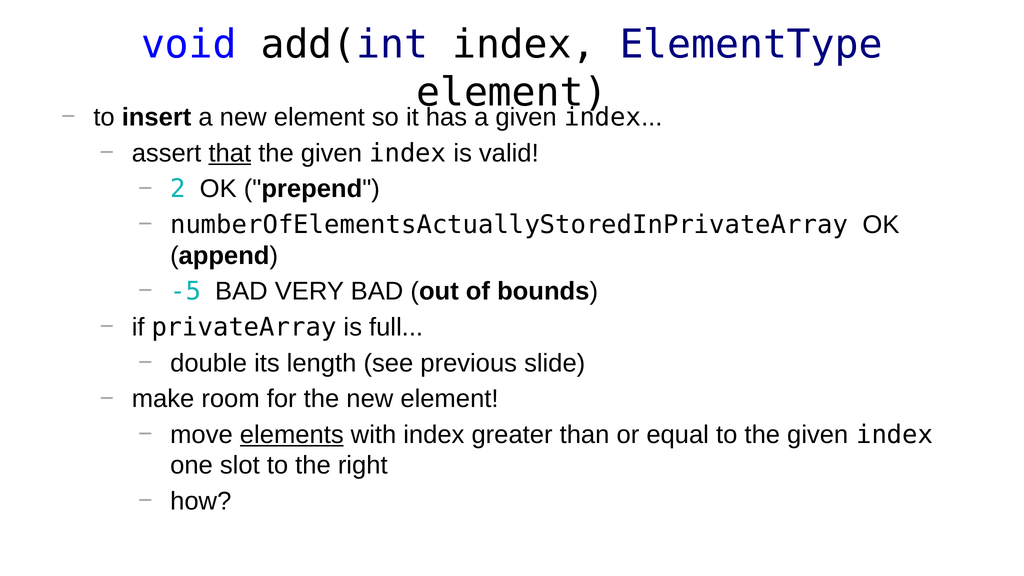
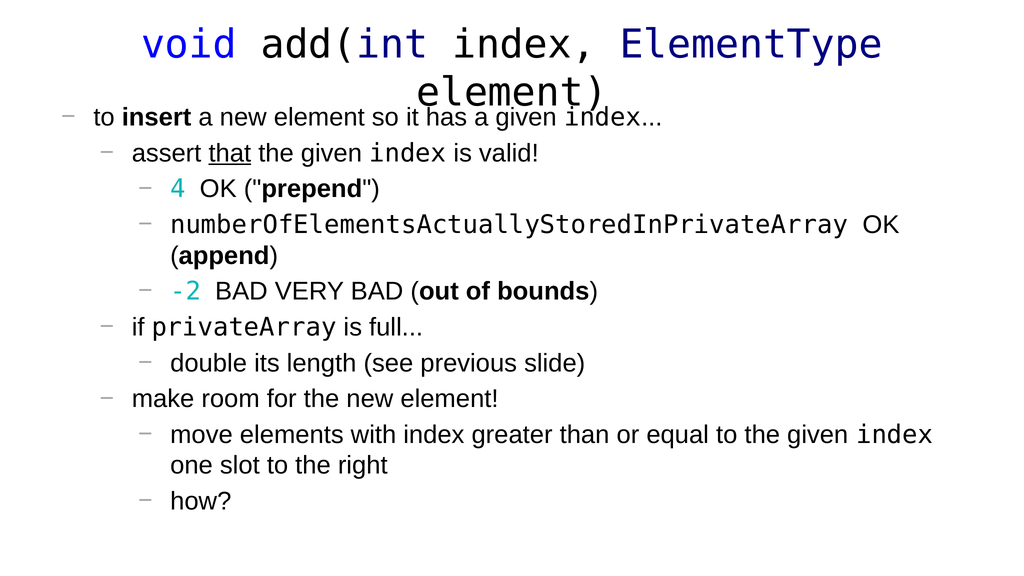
2: 2 -> 4 (178, 189)
-5: -5 -> -2 (186, 291)
elements underline: present -> none (292, 435)
